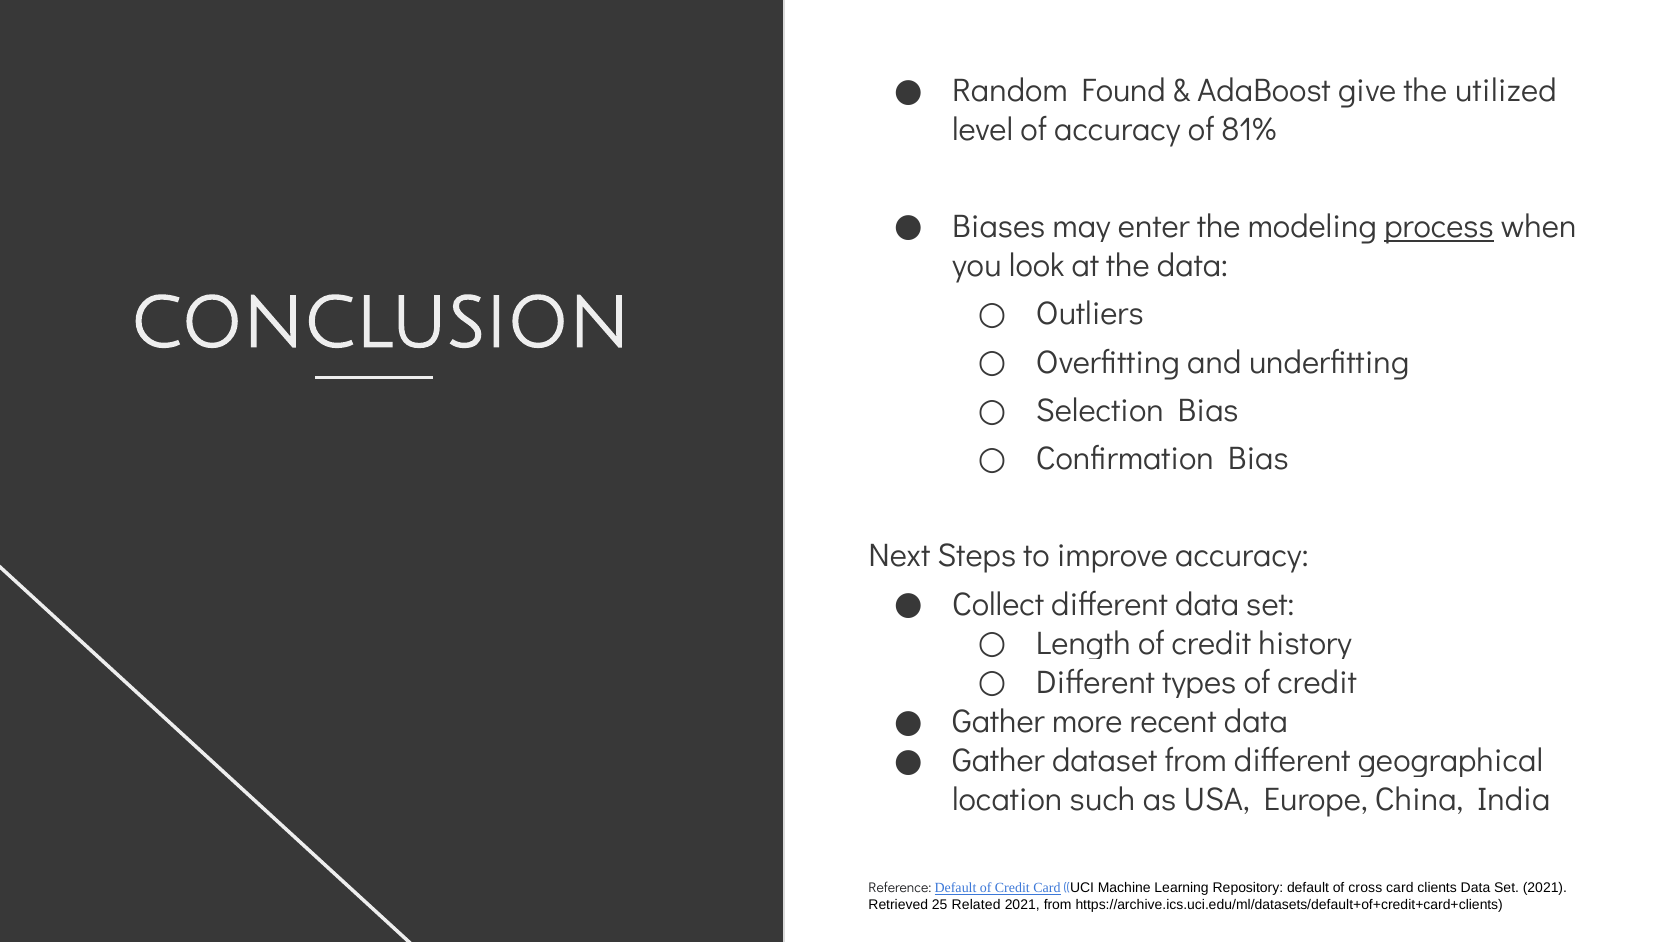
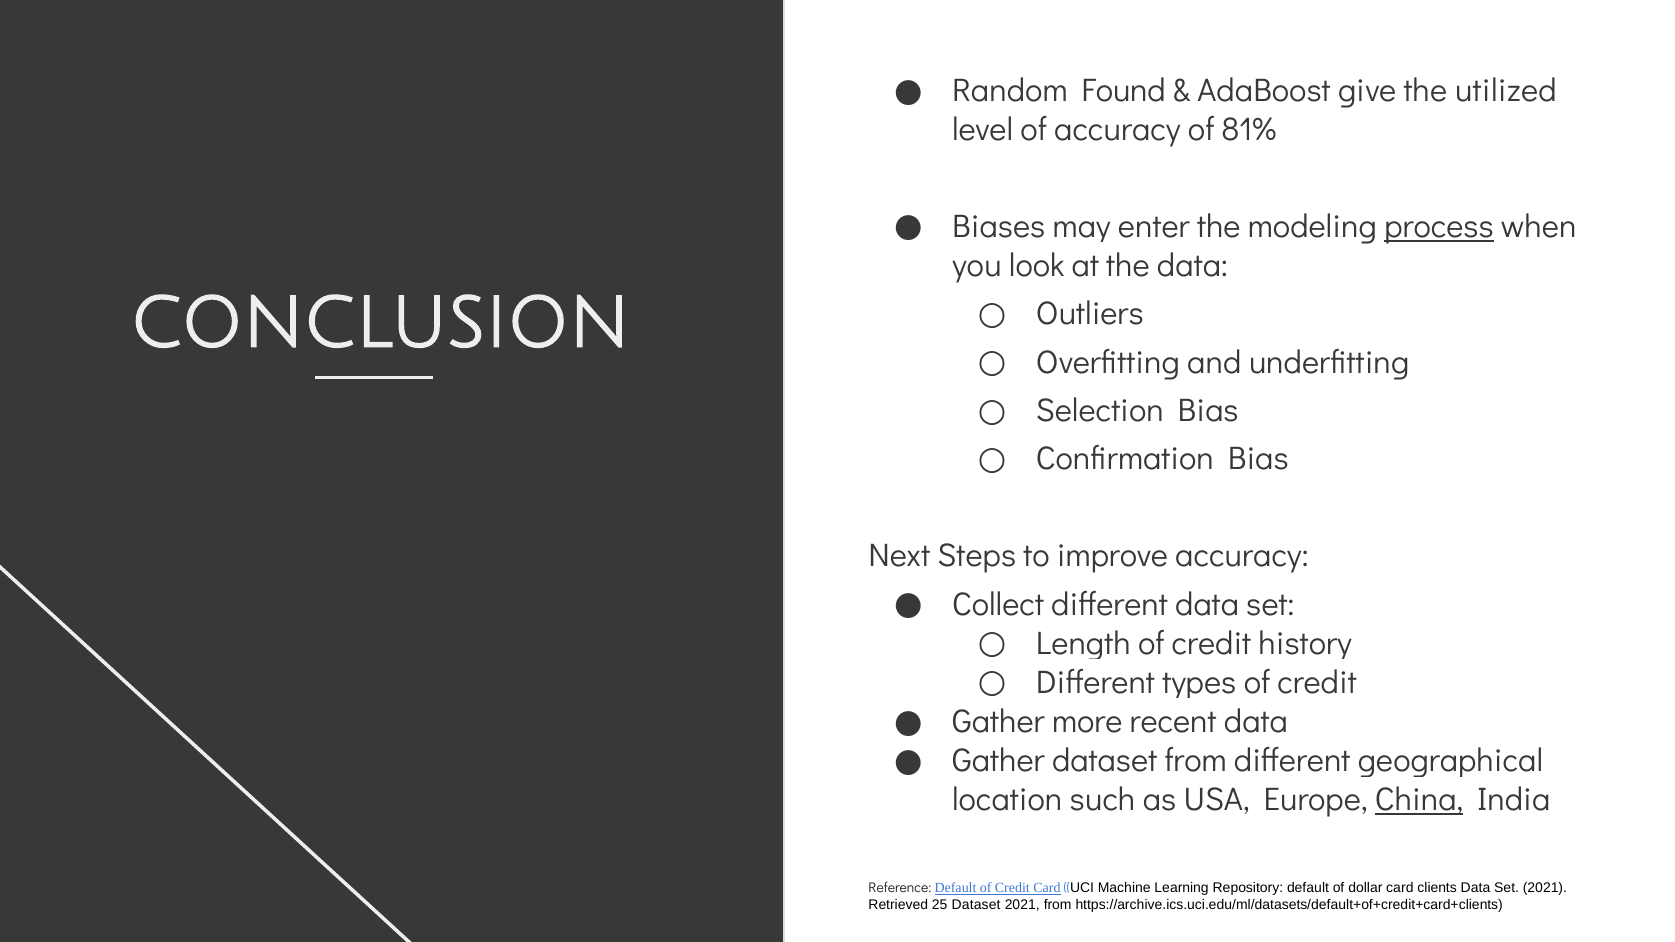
China underline: none -> present (1419, 800)
cross: cross -> dollar (1365, 888)
25 Related: Related -> Dataset (976, 905)
